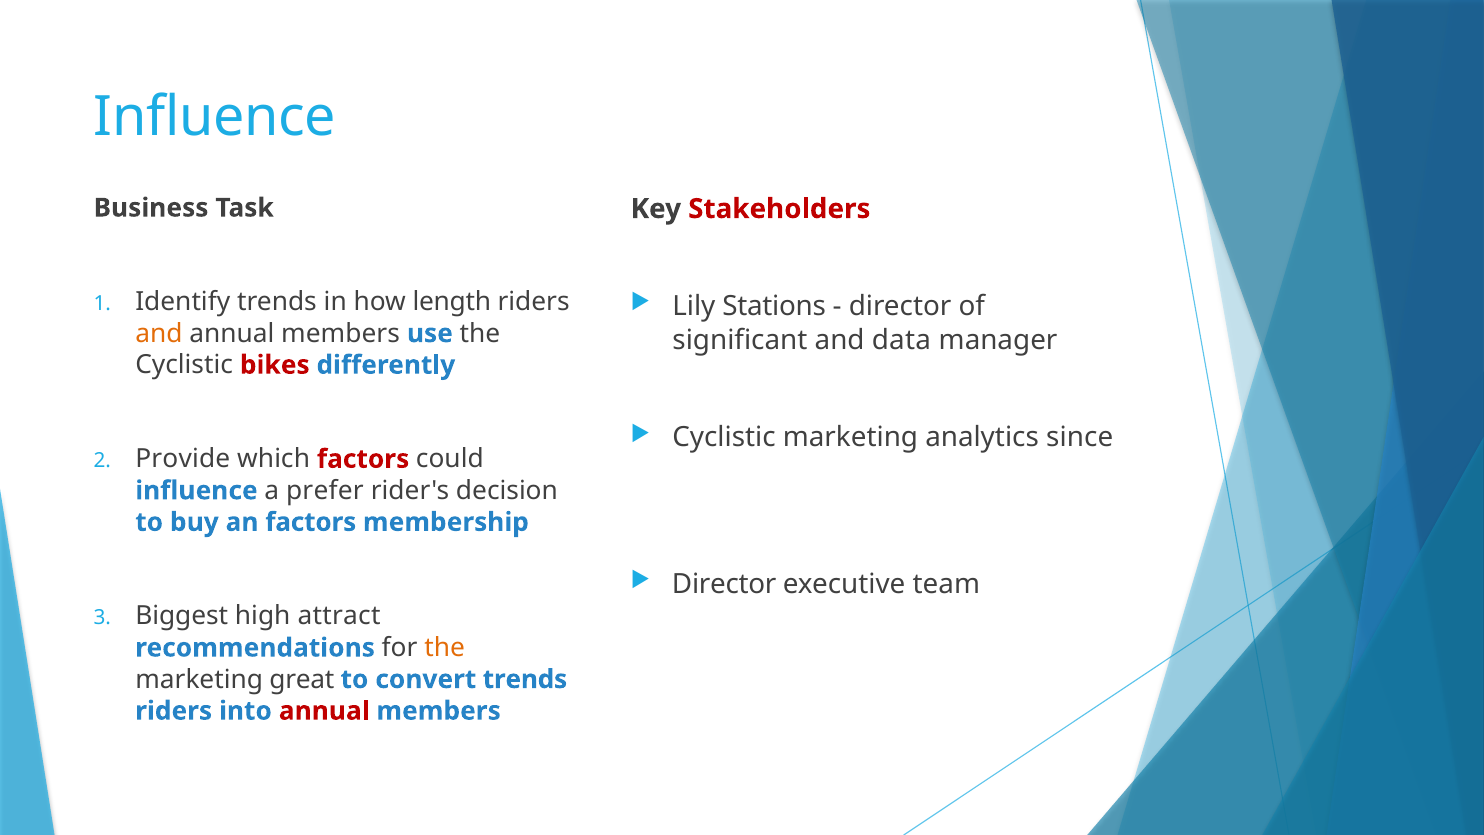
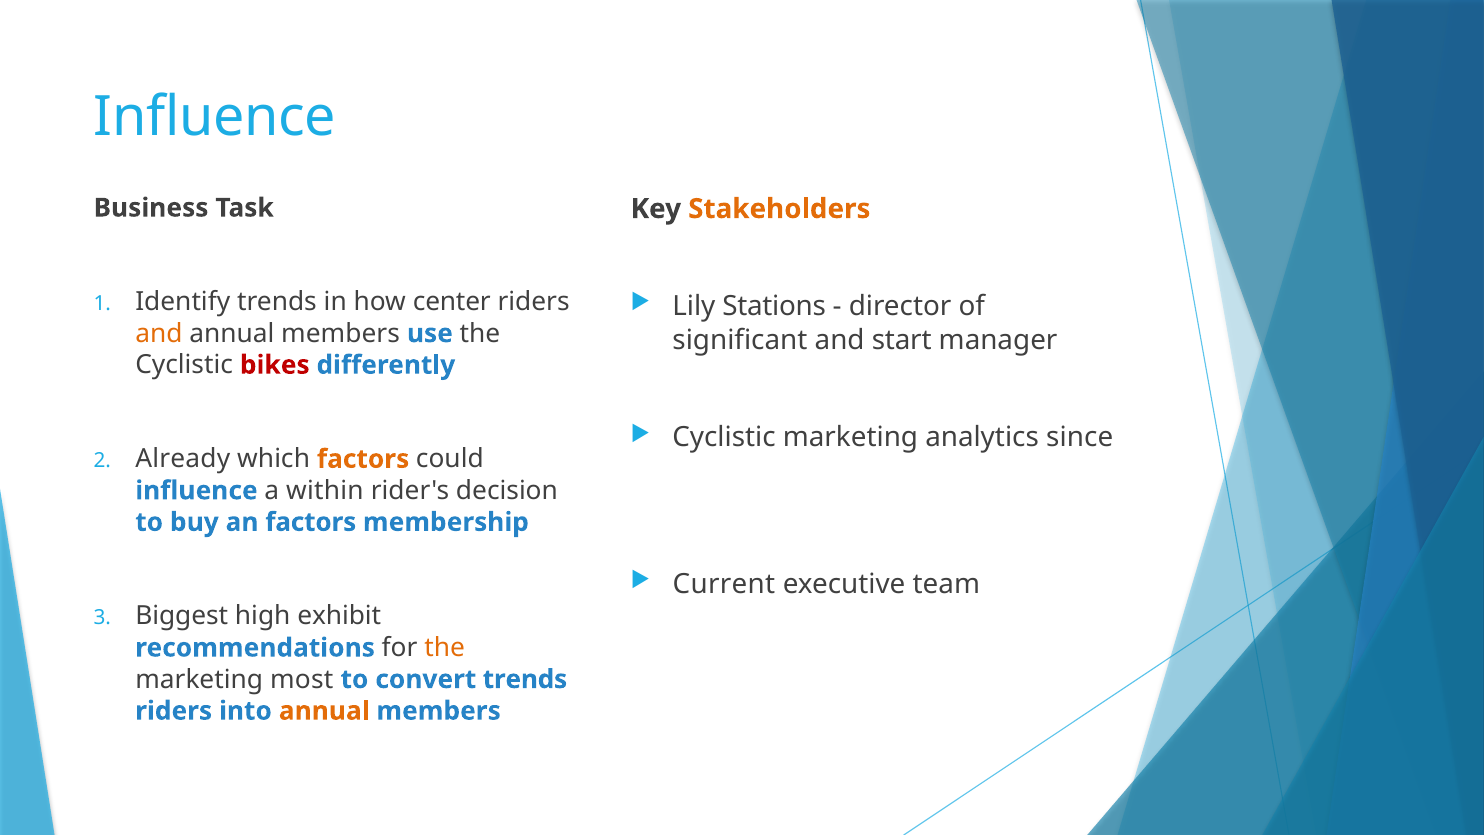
Stakeholders colour: red -> orange (779, 209)
length: length -> center (452, 302)
data: data -> start (902, 340)
Provide: Provide -> Already (183, 459)
factors colour: red -> orange (363, 459)
prefer: prefer -> within (325, 491)
Director: Director -> Current (724, 584)
attract: attract -> exhibit (339, 616)
great: great -> most (302, 679)
annual colour: red -> orange (324, 711)
